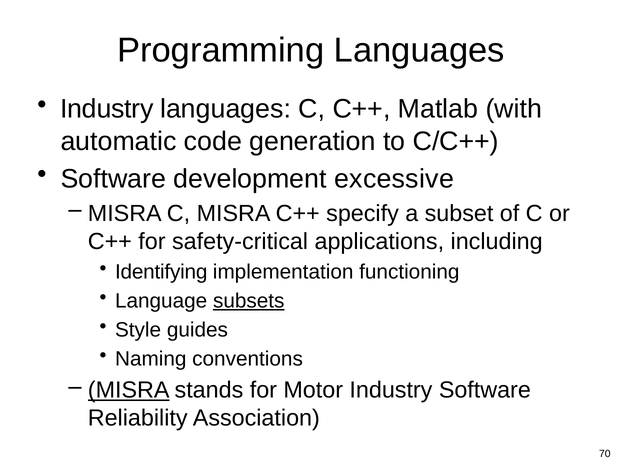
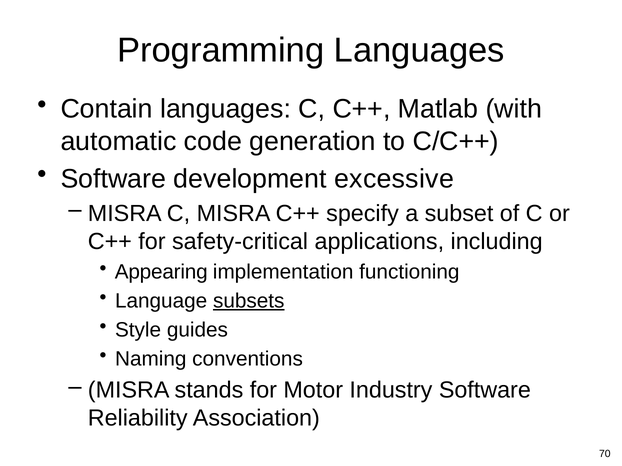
Industry: Industry -> Contain (107, 109)
Identifying: Identifying -> Appearing (161, 272)
MISRA underline: present -> none (129, 391)
